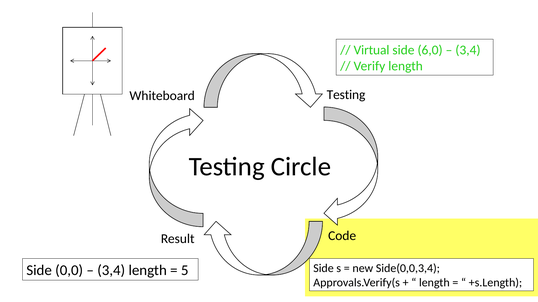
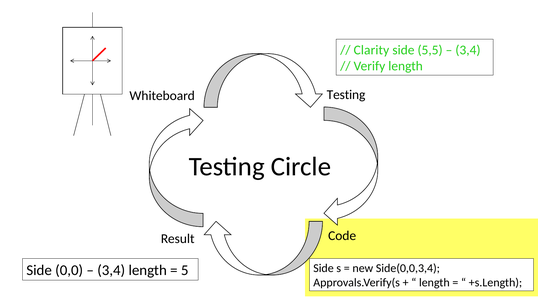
Virtual: Virtual -> Clarity (371, 50)
6,0: 6,0 -> 5,5 (430, 50)
